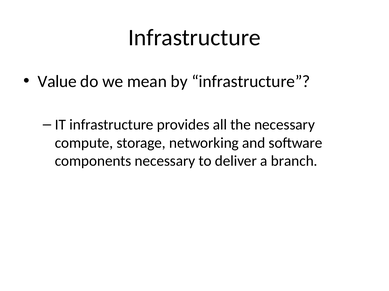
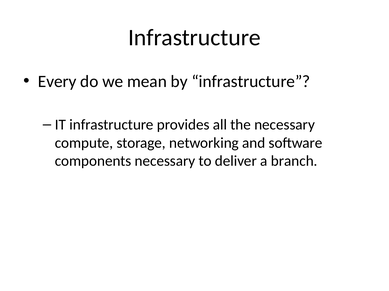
Value: Value -> Every (57, 82)
